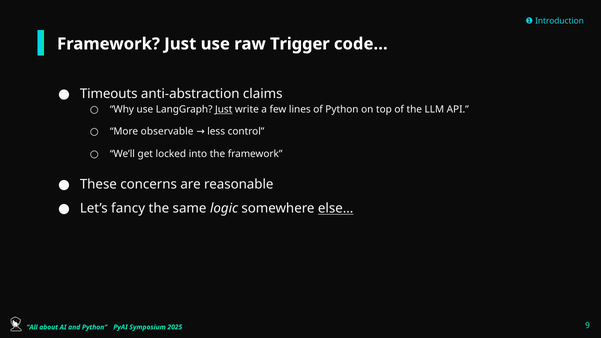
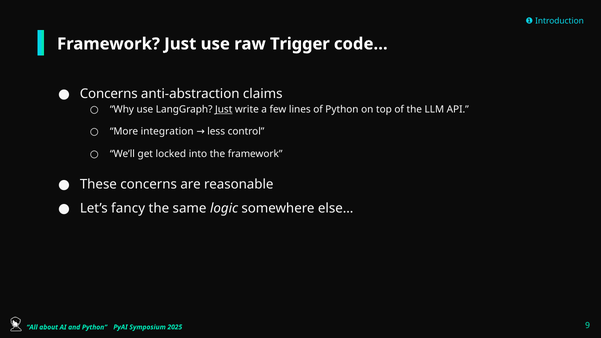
Timeouts: Timeouts -> Concerns (109, 94)
observable: observable -> integration (167, 132)
else… underline: present -> none (336, 209)
